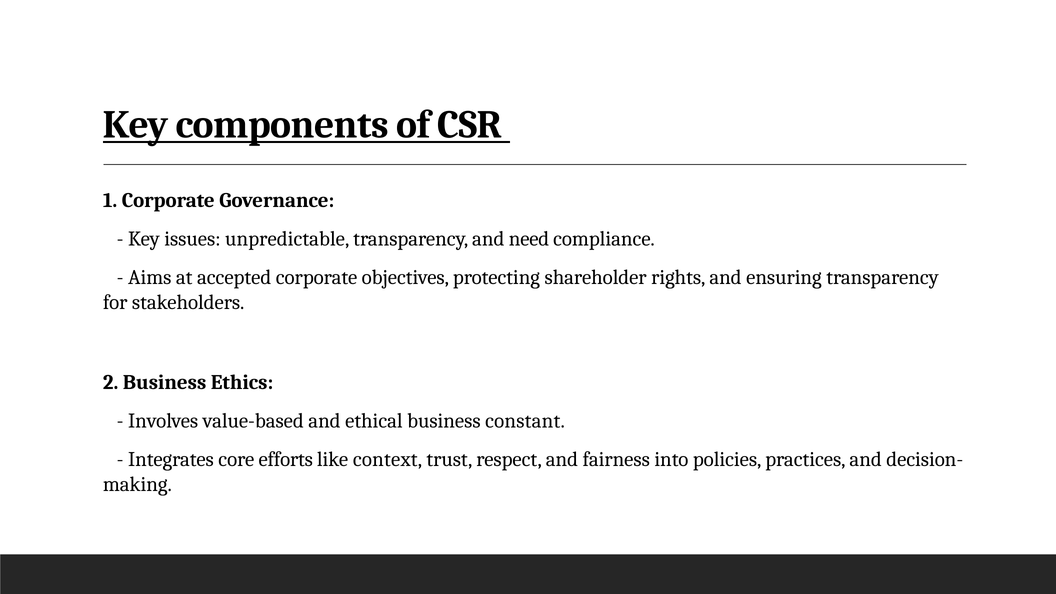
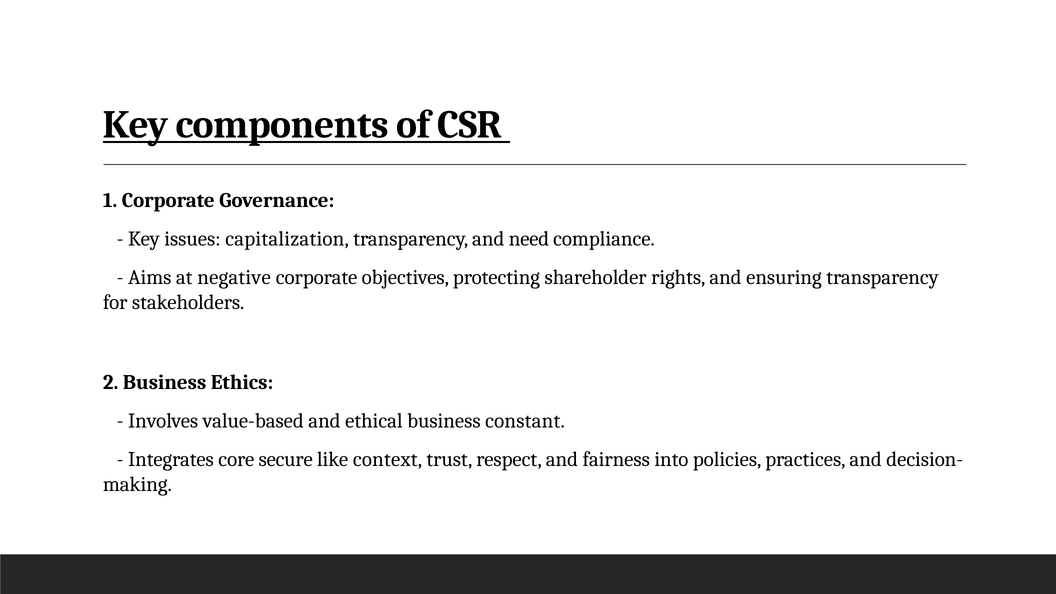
unpredictable: unpredictable -> capitalization (287, 239)
accepted: accepted -> negative (234, 277)
efforts: efforts -> secure (286, 459)
